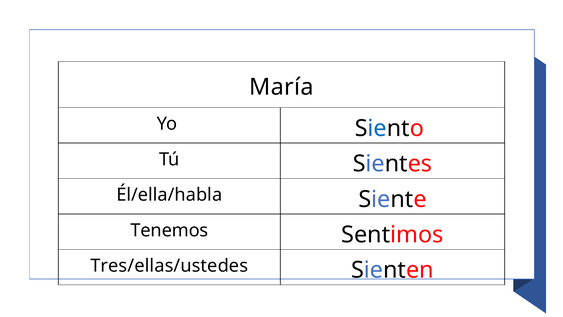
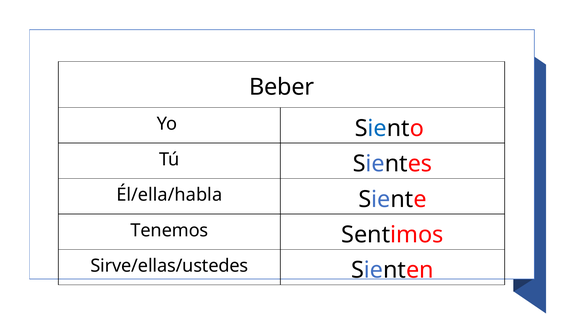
María: María -> Beber (282, 87)
Tres/ellas/ustedes: Tres/ellas/ustedes -> Sirve/ellas/ustedes (169, 266)
